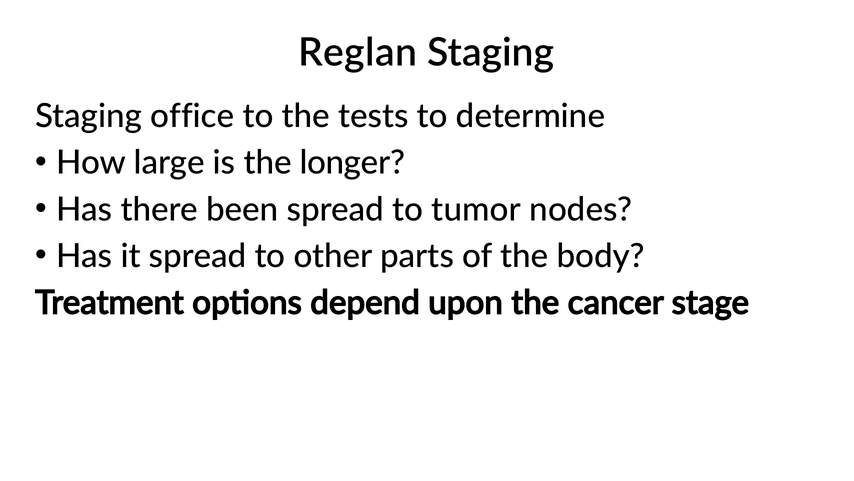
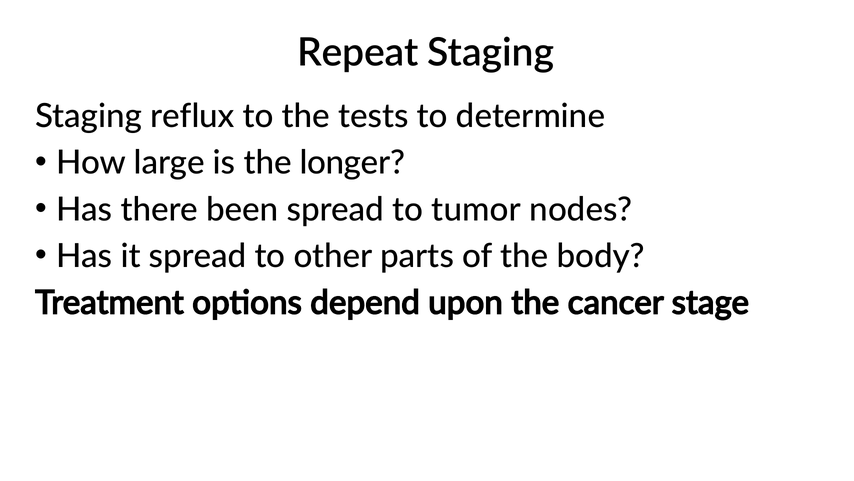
Reglan: Reglan -> Repeat (358, 53)
office: office -> reflux (193, 116)
